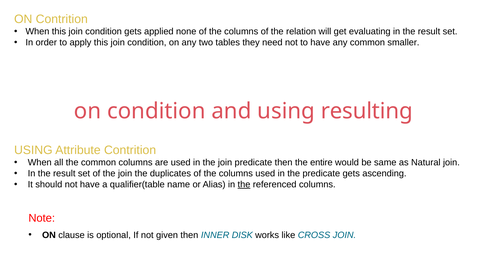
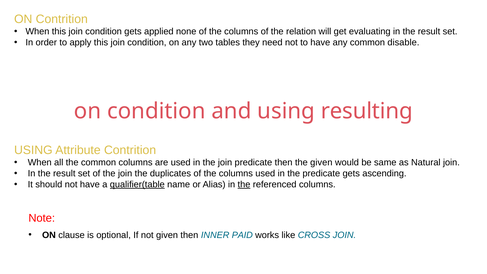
smaller: smaller -> disable (403, 43)
the entire: entire -> given (321, 163)
qualifier(table underline: none -> present (137, 184)
DISK: DISK -> PAID (242, 235)
